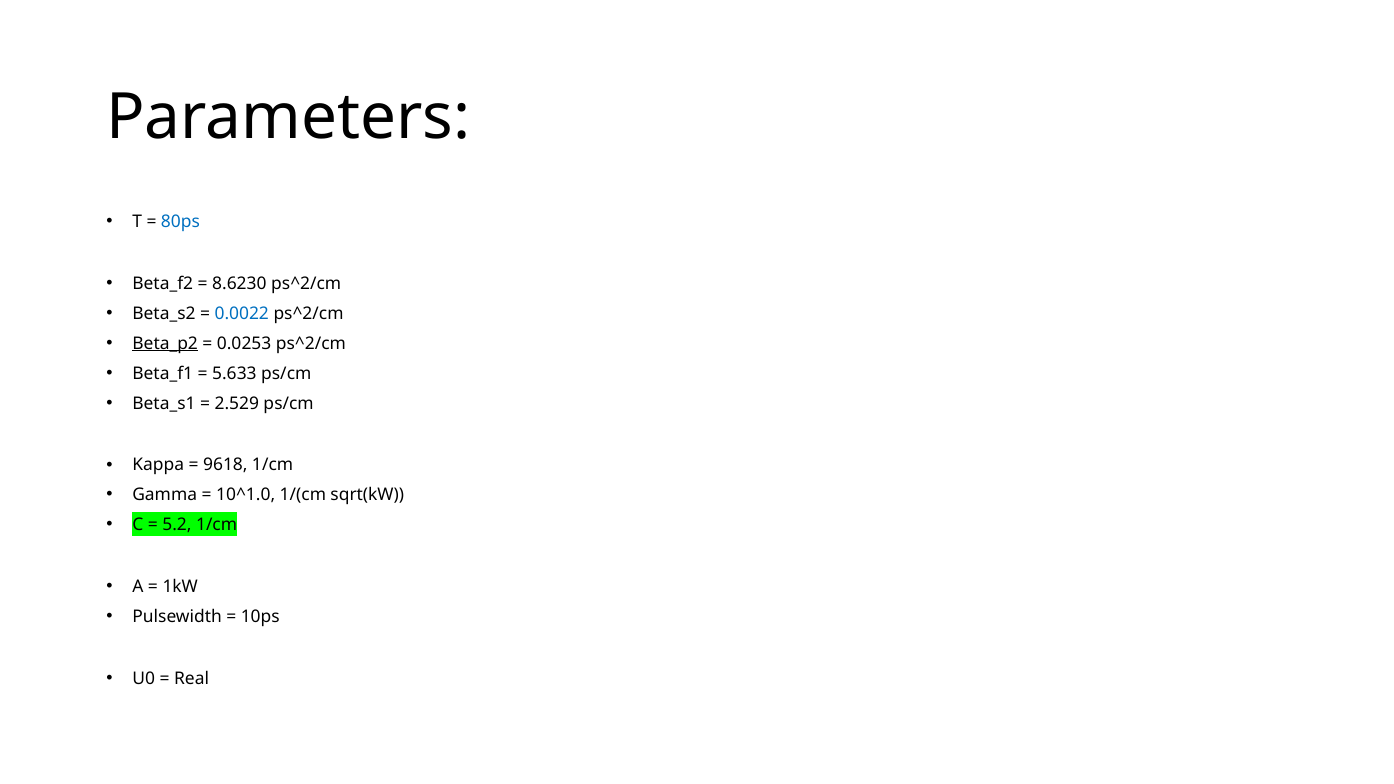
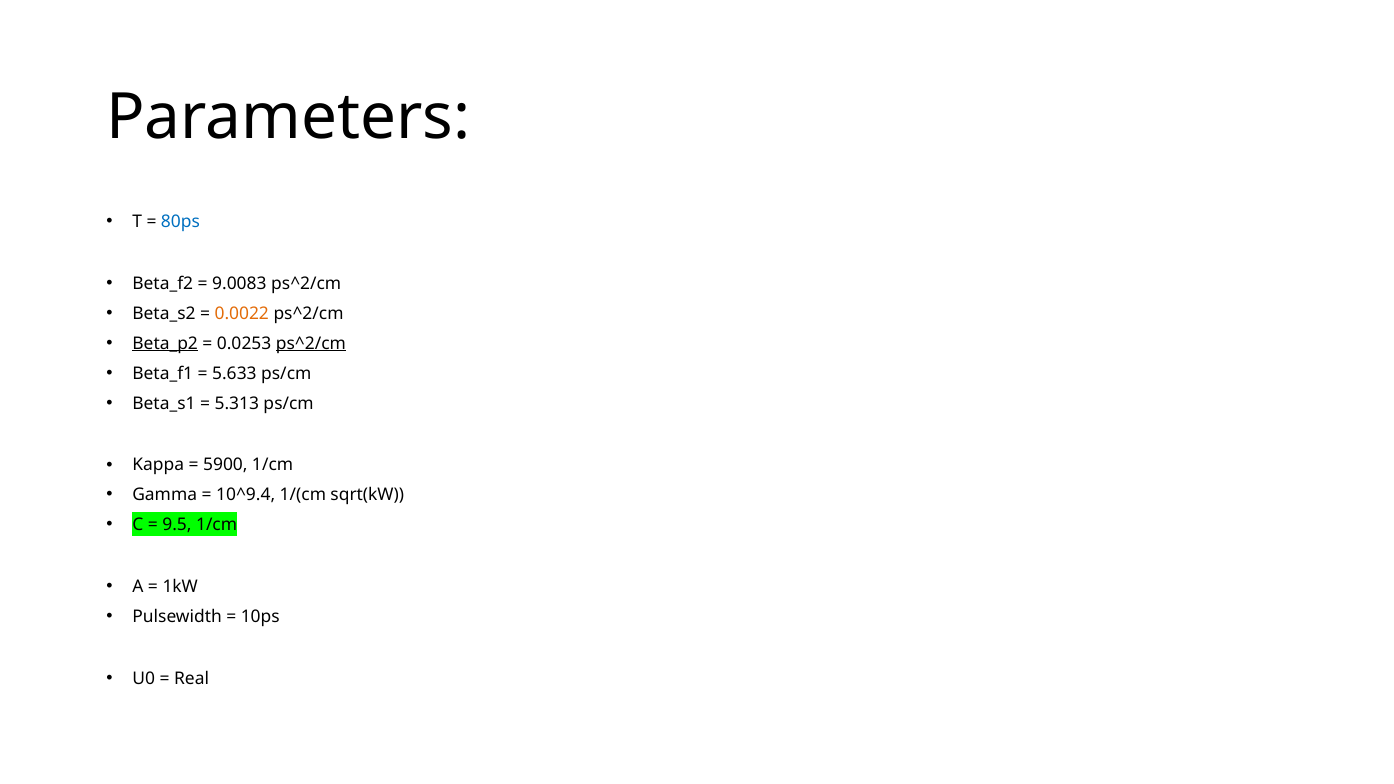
8.6230: 8.6230 -> 9.0083 (239, 284)
0.0022 colour: blue -> orange (242, 314)
ps^2/cm underline: none -> present (311, 344)
2.529: 2.529 -> 5.313 (237, 403)
9618: 9618 -> 5900 (225, 465)
10^1.0: 10^1.0 -> 10^9.4 (246, 495)
5.2: 5.2 -> 9.5 (177, 525)
